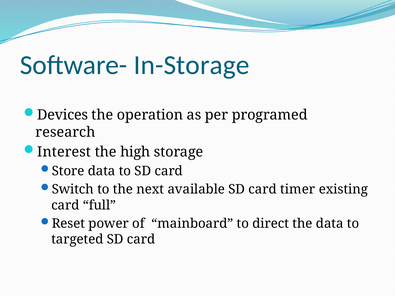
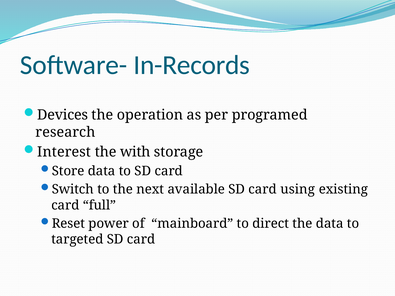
In-Storage: In-Storage -> In-Records (192, 65)
high: high -> with (135, 152)
timer: timer -> using (298, 190)
